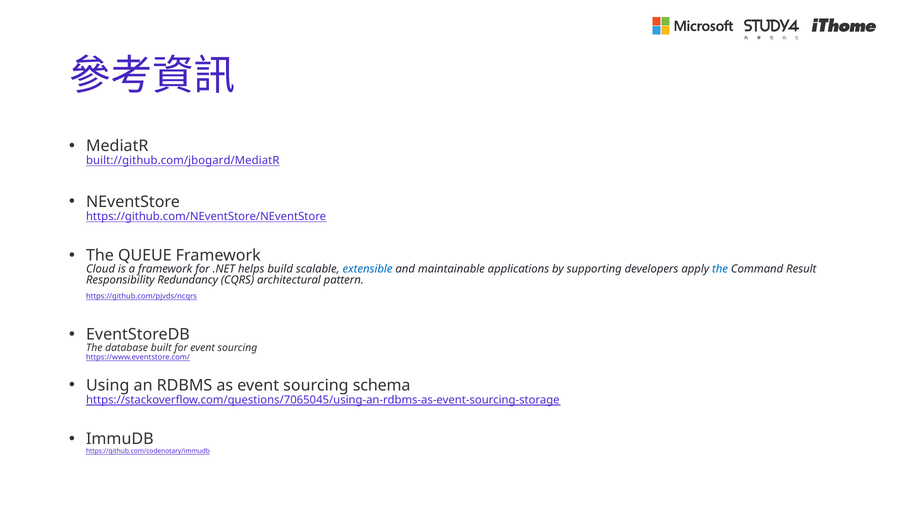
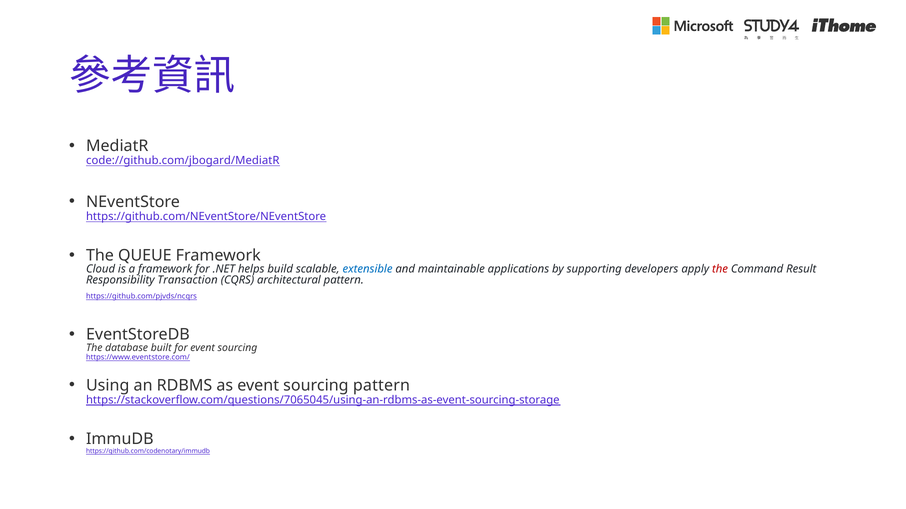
built://github.com/jbogard/MediatR: built://github.com/jbogard/MediatR -> code://github.com/jbogard/MediatR (183, 161)
the colour: blue -> red (720, 269)
Redundancy: Redundancy -> Transaction (188, 280)
sourcing schema: schema -> pattern (381, 386)
